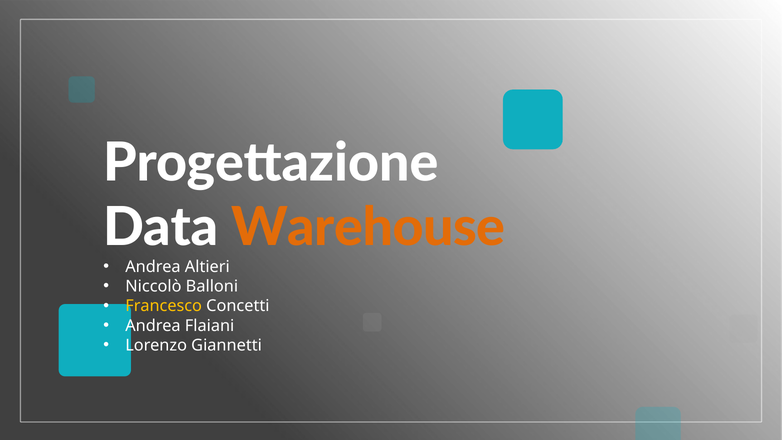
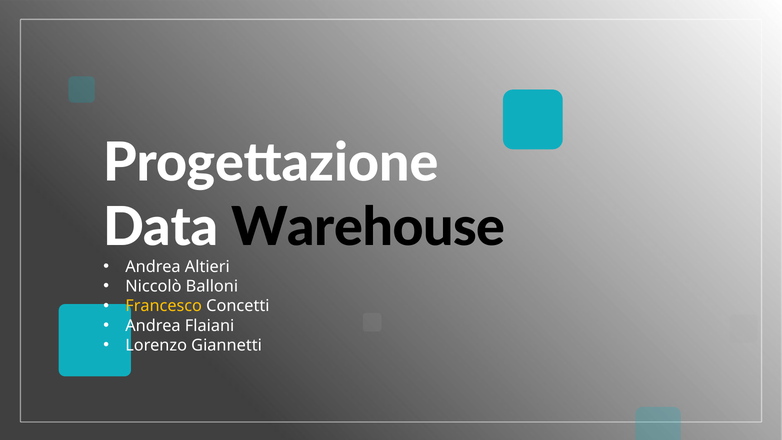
Warehouse colour: orange -> black (368, 227)
